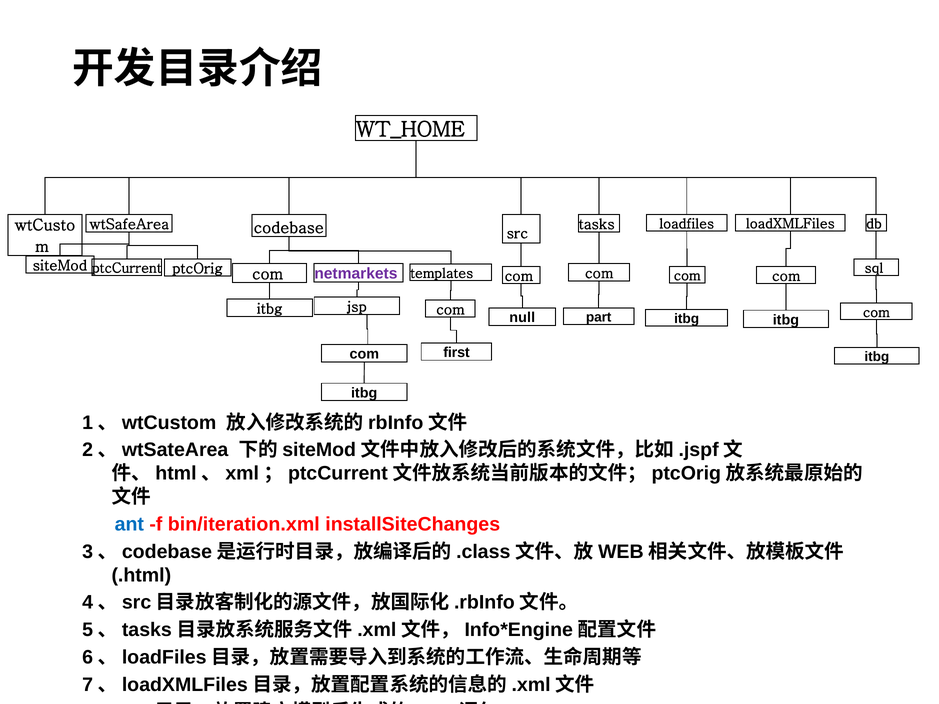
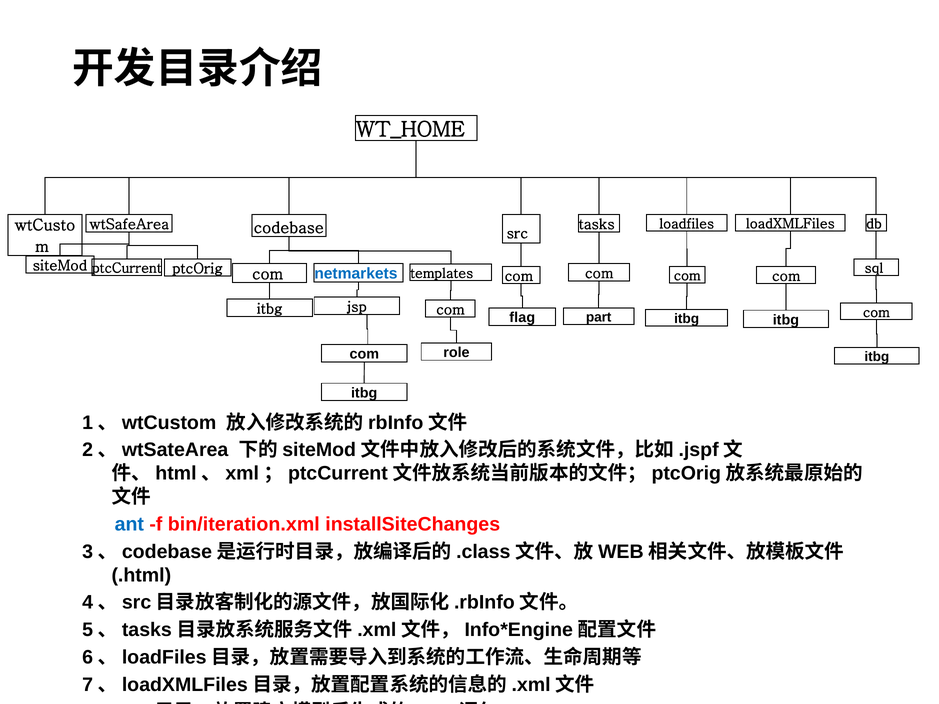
netmarkets colour: purple -> blue (356, 274)
null: null -> flag (522, 318)
first: first -> role (456, 353)
